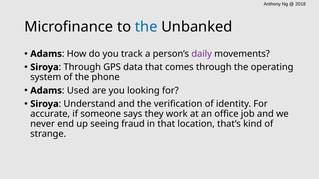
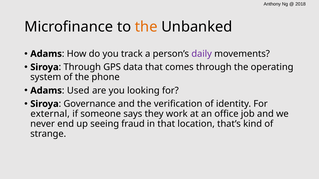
the colour: blue -> orange (146, 27)
Understand: Understand -> Governance (90, 104)
accurate: accurate -> external (50, 114)
